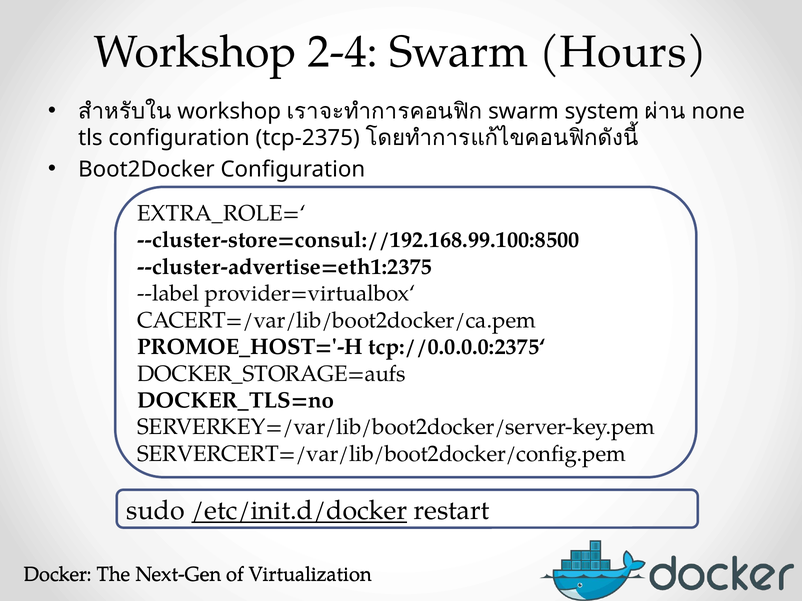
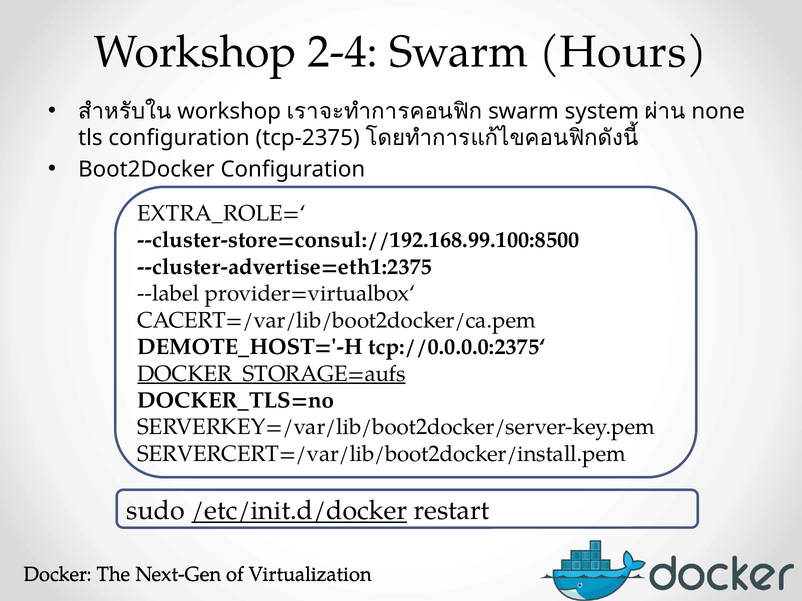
PROMOE_HOST='-H: PROMOE_HOST='-H -> DEMOTE_HOST='-H (250, 347)
DOCKER_STORAGE=aufs underline: none -> present (272, 374)
SERVERCERT=/var/lib/boot2docker/config.pem: SERVERCERT=/var/lib/boot2docker/config.pem -> SERVERCERT=/var/lib/boot2docker/install.pem (382, 454)
